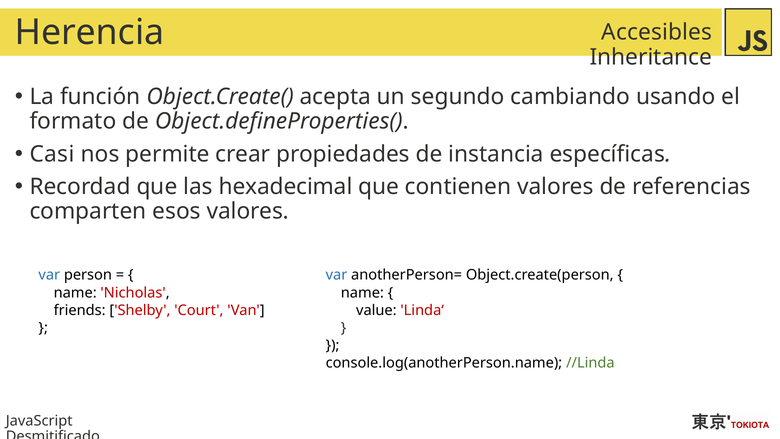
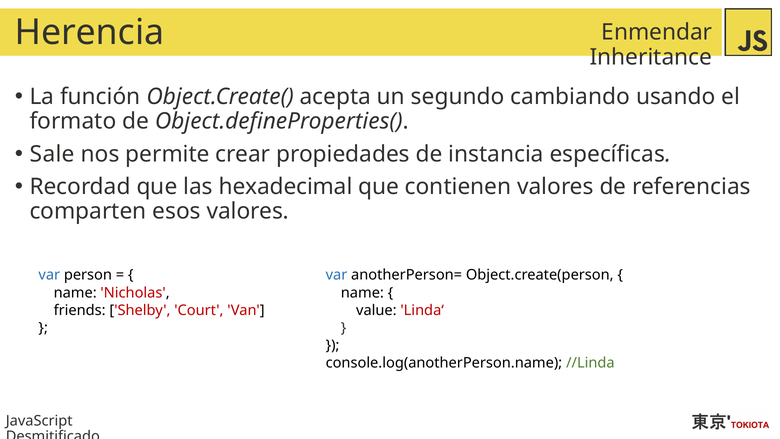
Accesibles: Accesibles -> Enmendar (657, 32)
Casi: Casi -> Sale (52, 154)
